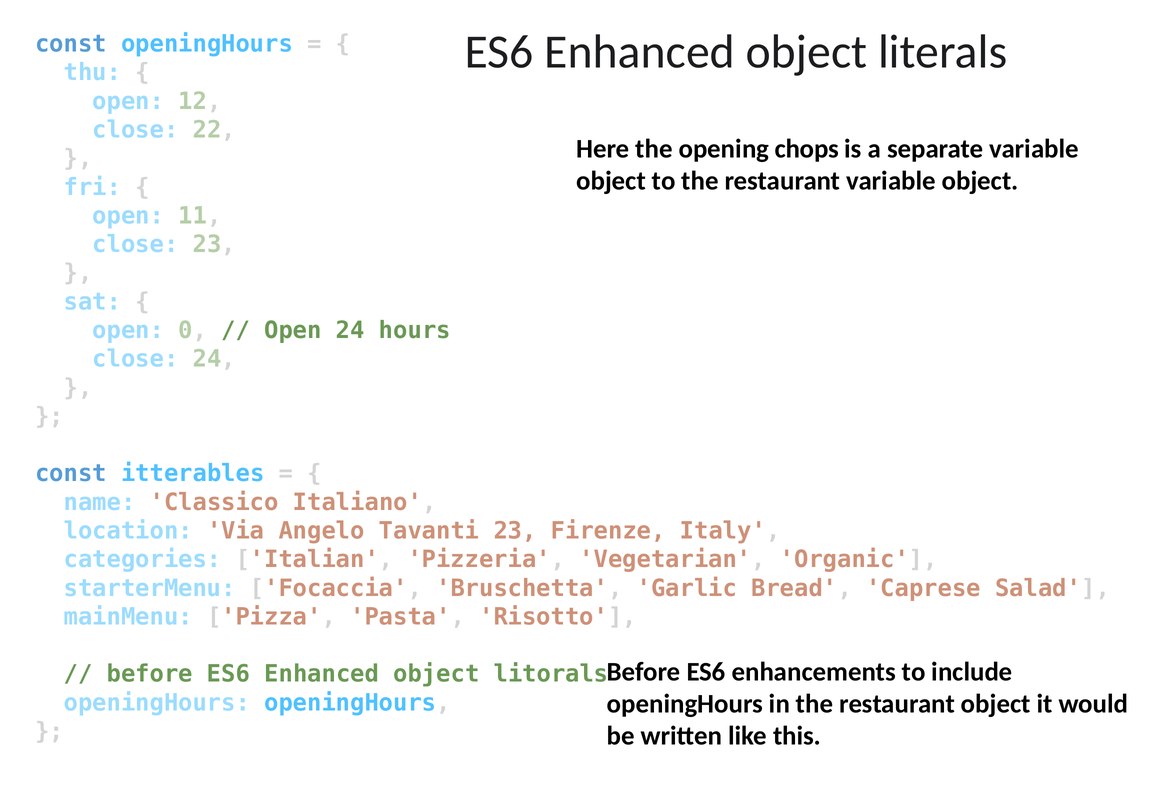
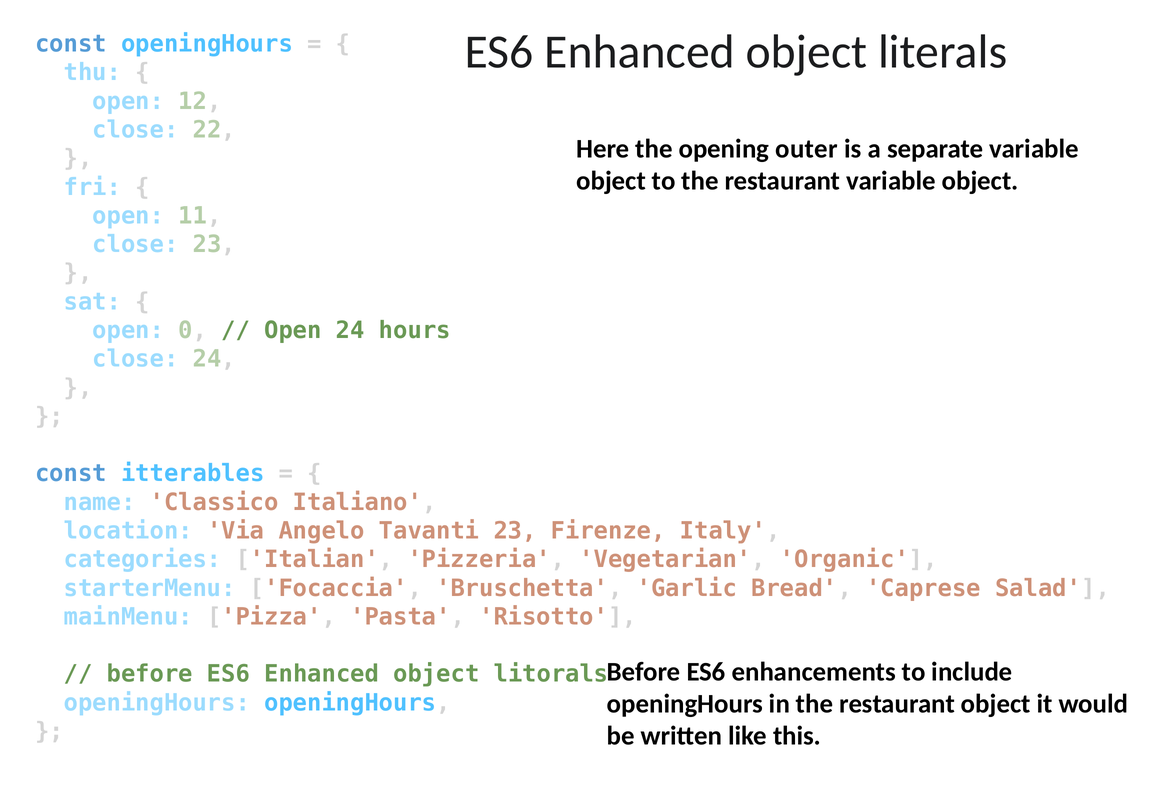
chops: chops -> outer (807, 149)
